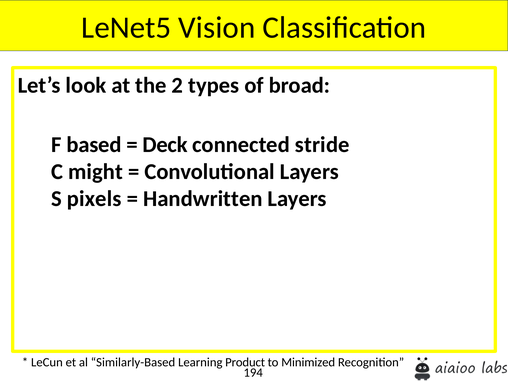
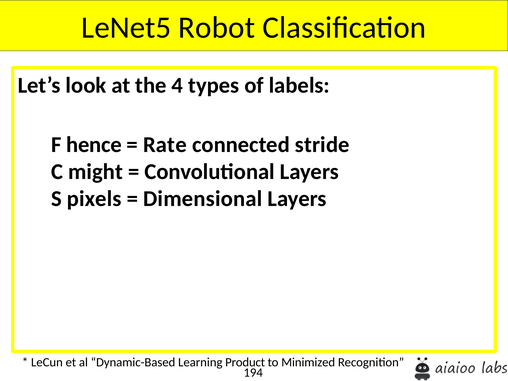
Vision: Vision -> Robot (217, 28)
2: 2 -> 4 (177, 85)
broad: broad -> labels (299, 85)
based: based -> hence (94, 145)
Deck: Deck -> Rate (165, 145)
Handwritten: Handwritten -> Dimensional (203, 199)
Similarly-Based: Similarly-Based -> Dynamic-Based (133, 362)
